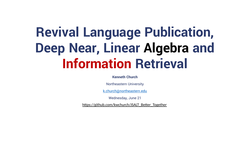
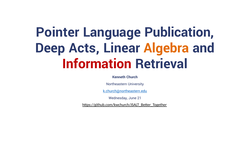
Revival: Revival -> Pointer (58, 32)
Near: Near -> Acts (84, 47)
Algebra colour: black -> orange (166, 47)
